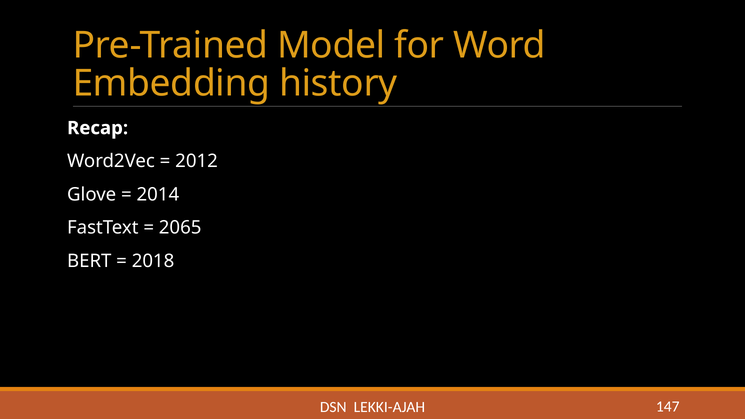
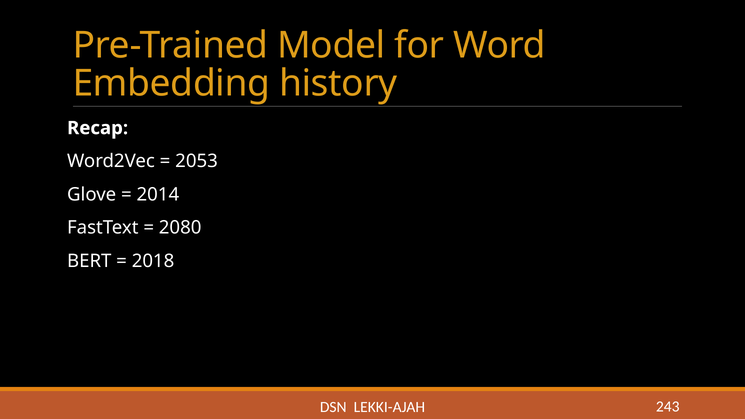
2012: 2012 -> 2053 (197, 161)
2065: 2065 -> 2080 (180, 228)
147: 147 -> 243 (668, 407)
